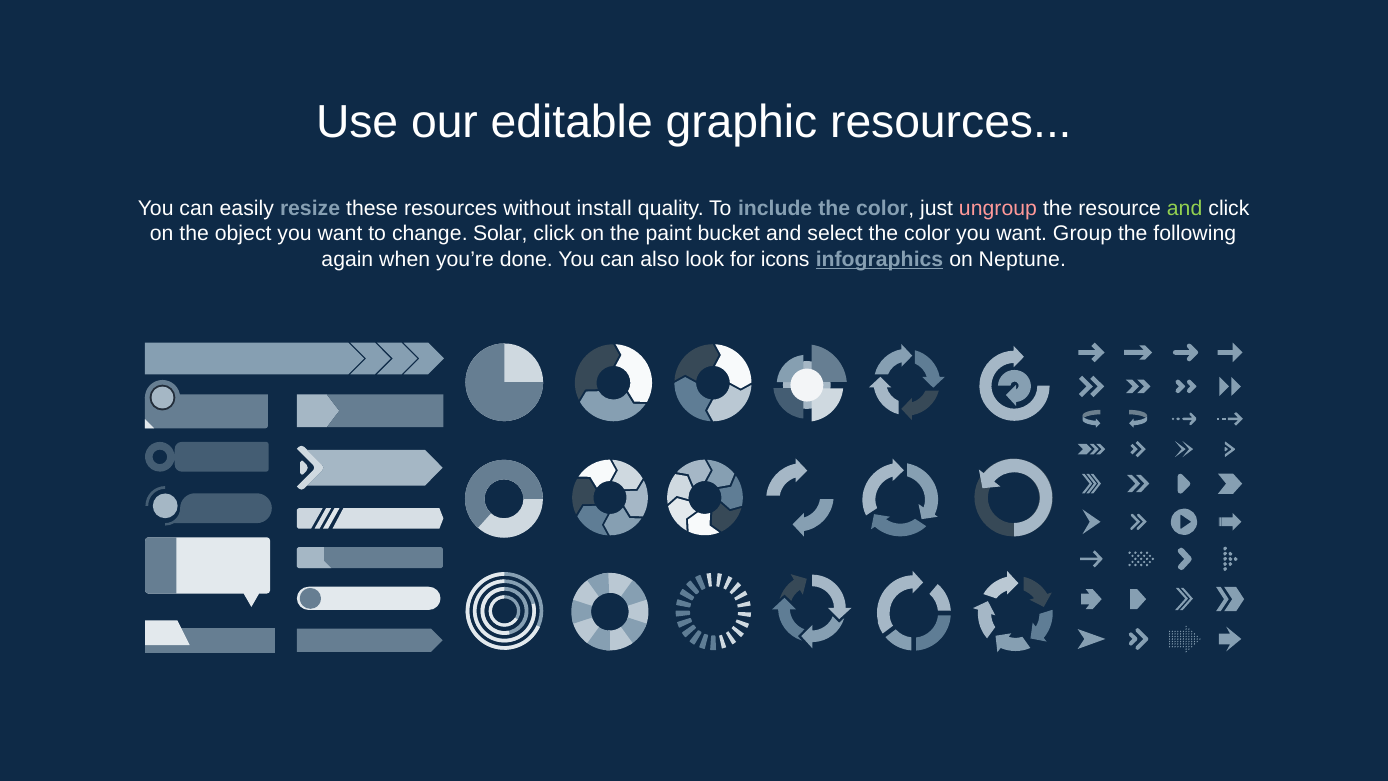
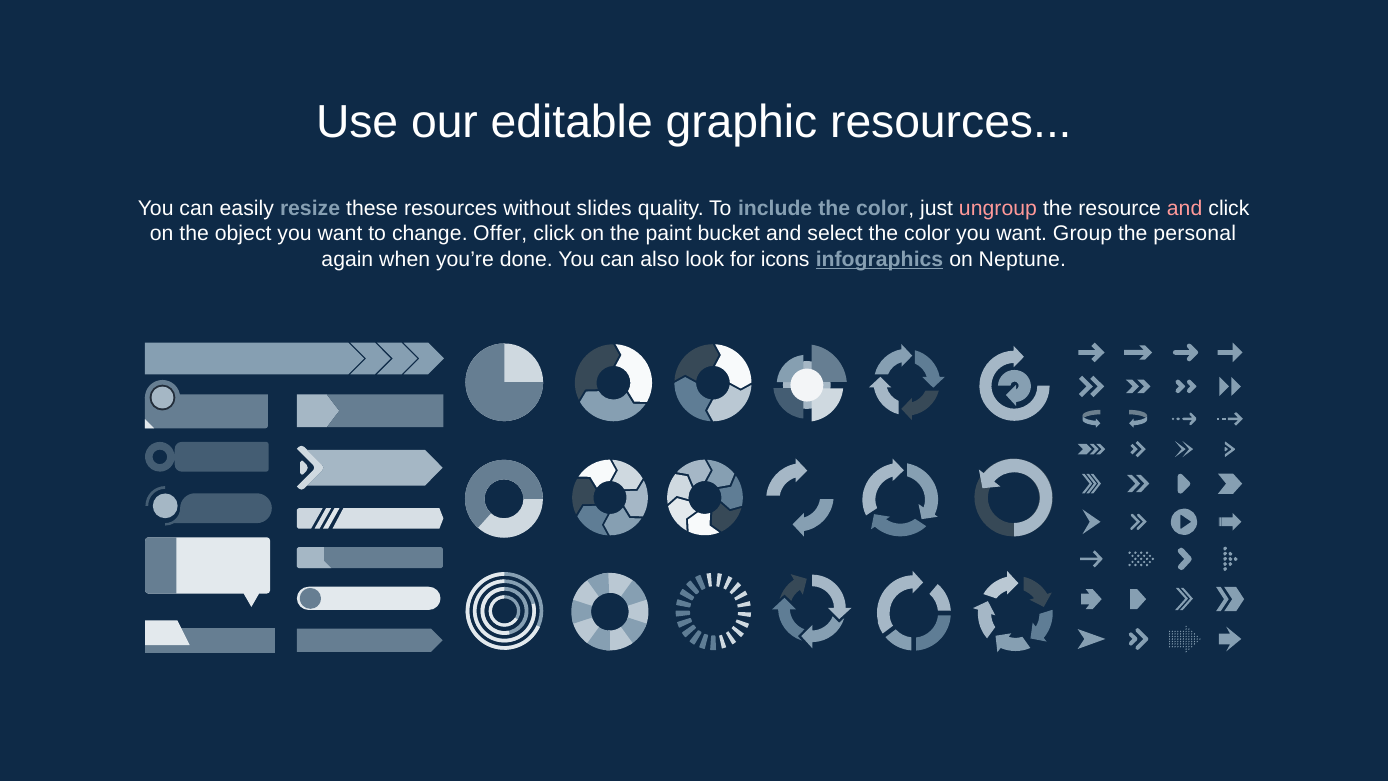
install: install -> slides (604, 208)
and colour: light green -> pink (1185, 208)
Solar: Solar -> Offer (500, 234)
following: following -> personal (1195, 234)
